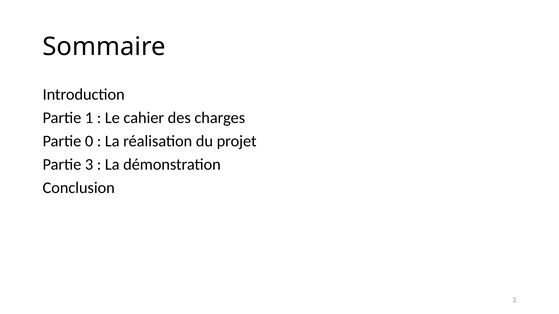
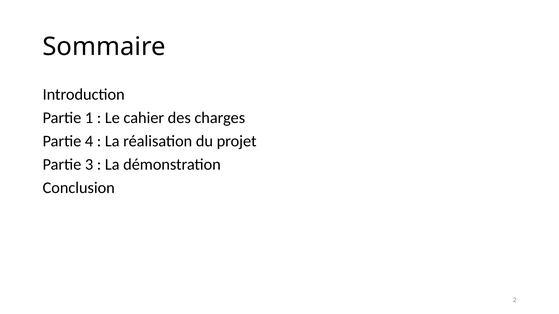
0: 0 -> 4 (89, 141)
